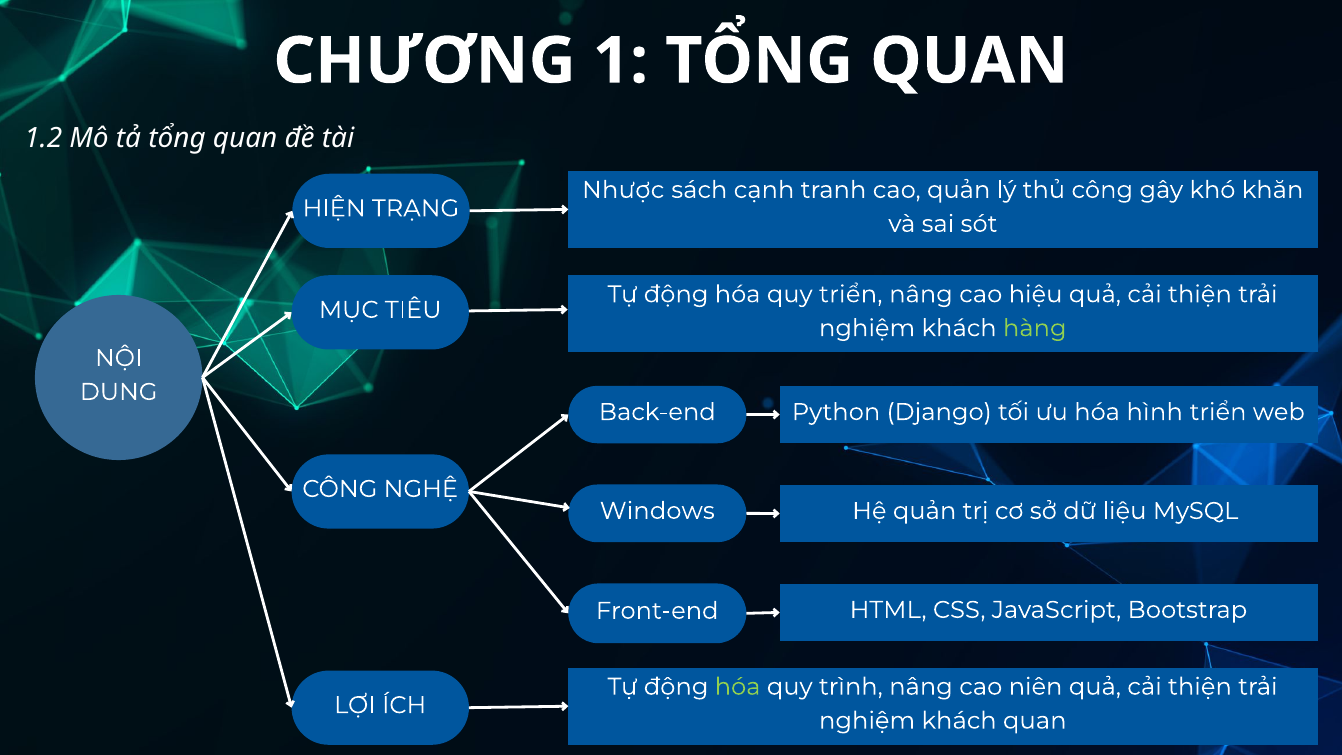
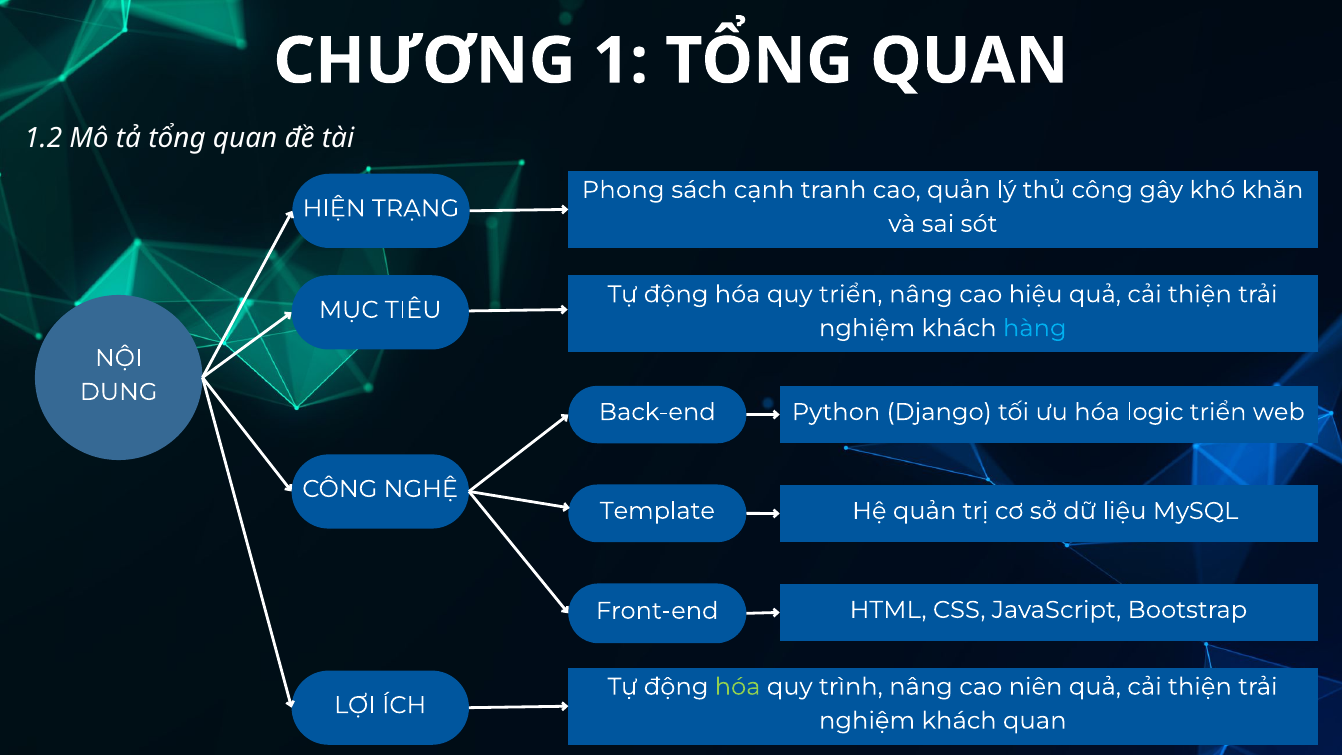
Nhược: Nhược -> Phong (623, 190)
hàng colour: light green -> light blue (1035, 328)
hình: hình -> logic (1155, 412)
Windows: Windows -> Template (657, 511)
